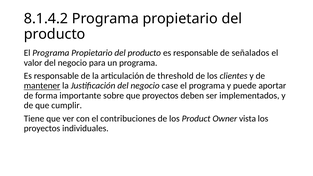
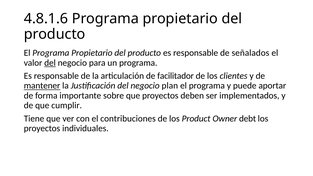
8.1.4.2: 8.1.4.2 -> 4.8.1.6 (46, 19)
del underline: none -> present (50, 63)
threshold: threshold -> facilitador (176, 76)
case: case -> plan (170, 86)
vista: vista -> debt (248, 119)
